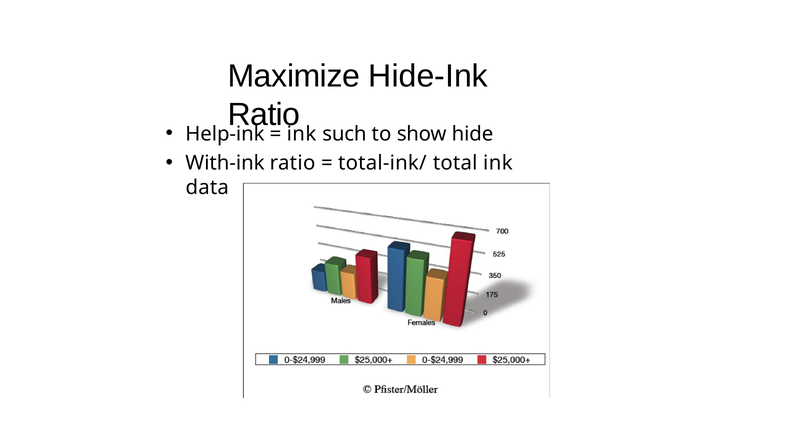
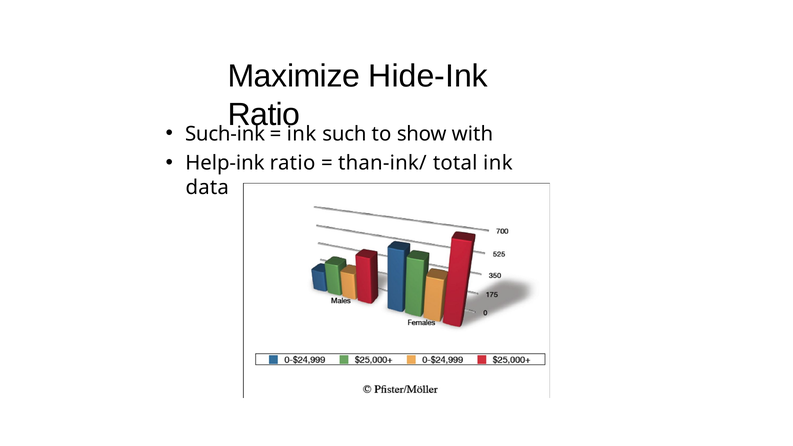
Help‐ink: Help‐ink -> Such‐ink (225, 134)
hide: hide -> with (472, 134)
With‐ink: With‐ink -> Help‐ink (225, 163)
total‐ink/: total‐ink/ -> than‐ink/ (382, 163)
